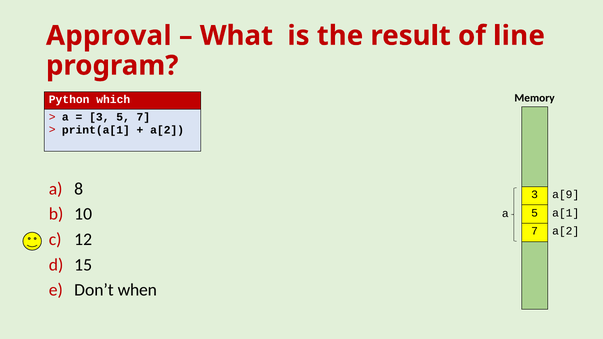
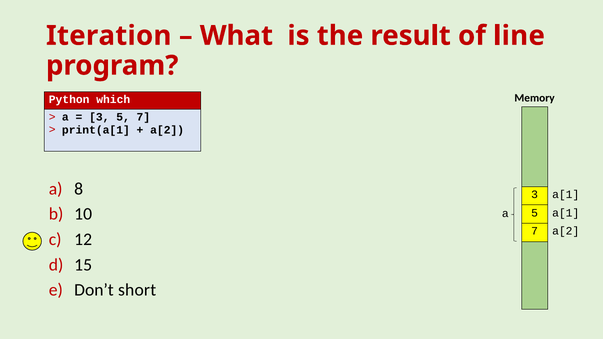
Approval: Approval -> Iteration (109, 36)
3 a[9: a[9 -> a[1 (566, 195)
when: when -> short (137, 290)
